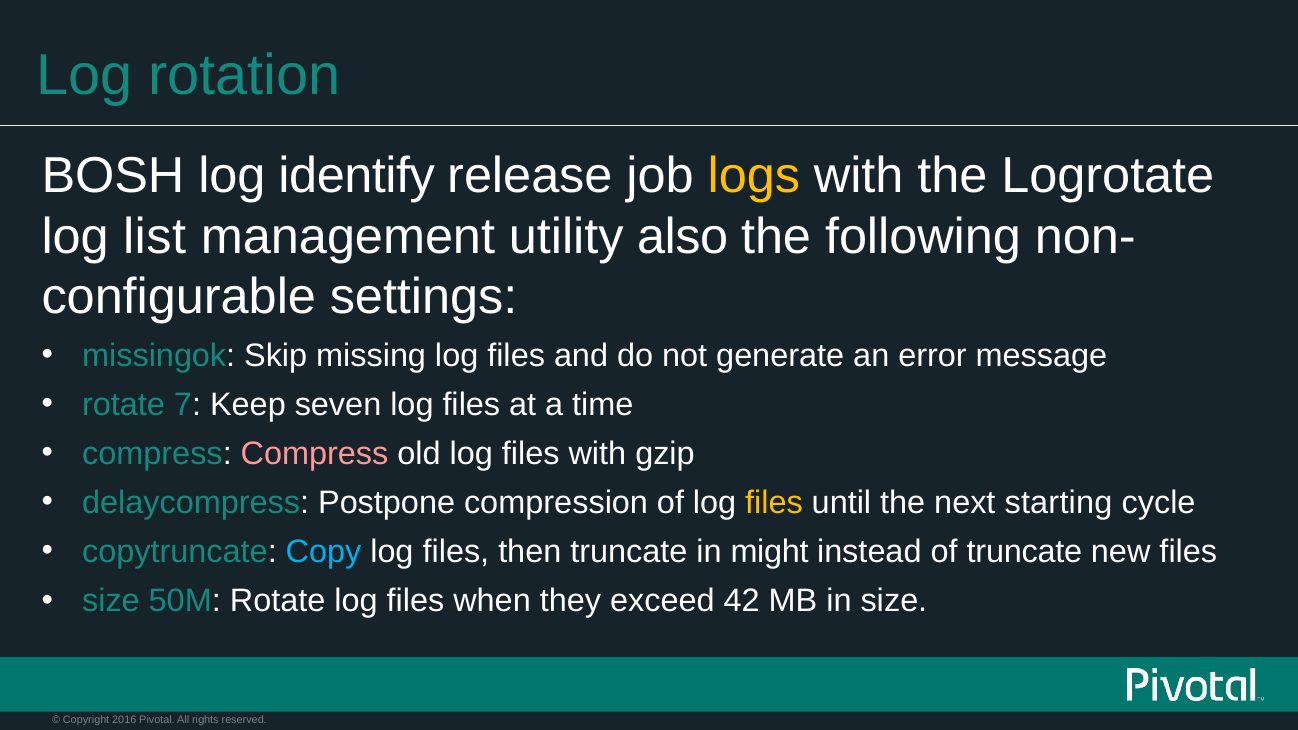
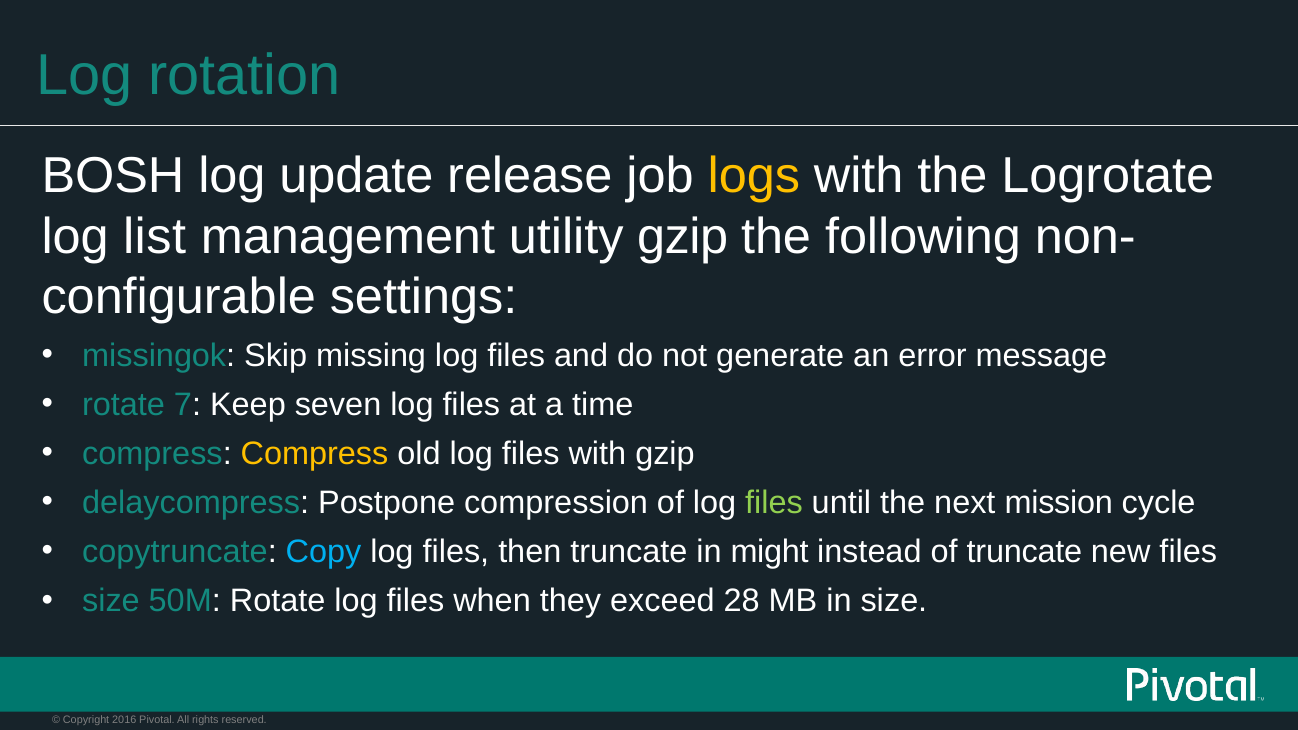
identify: identify -> update (356, 176)
utility also: also -> gzip (683, 237)
Compress colour: pink -> yellow (315, 454)
files colour: yellow -> light green (774, 503)
starting: starting -> mission (1059, 503)
42: 42 -> 28 (742, 601)
